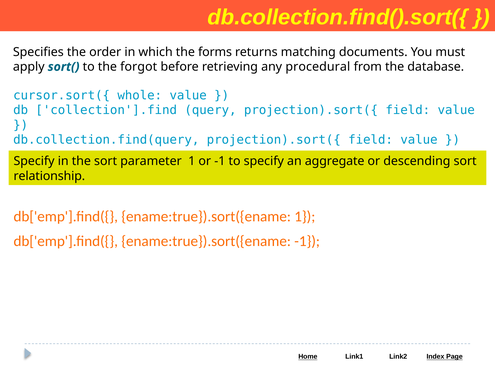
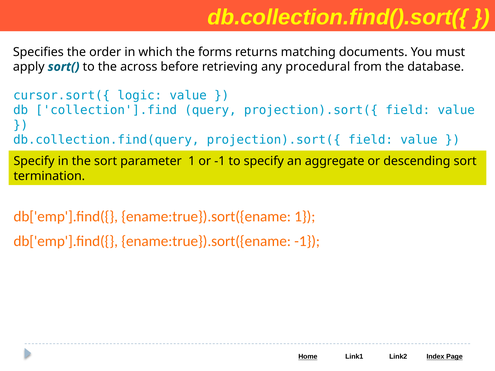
forgot: forgot -> across (139, 67)
whole: whole -> logic (140, 95)
relationship: relationship -> termination (49, 176)
